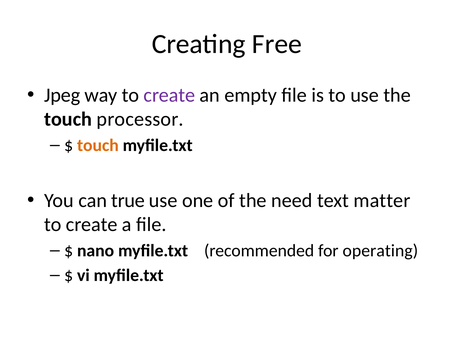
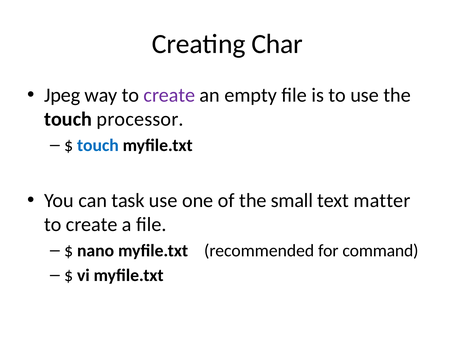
Free: Free -> Char (277, 44)
touch colour: orange -> blue (98, 146)
true: true -> task (128, 201)
need: need -> small (292, 201)
operating: operating -> command (380, 251)
